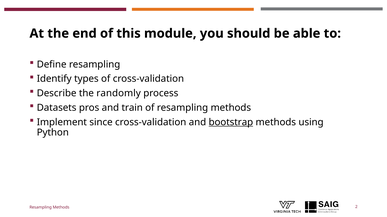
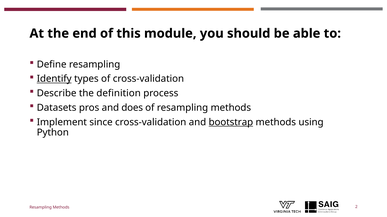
Identify underline: none -> present (54, 79)
randomly: randomly -> definition (119, 94)
train: train -> does (132, 108)
